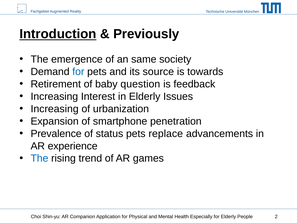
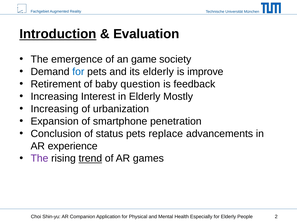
Previously: Previously -> Evaluation (146, 34)
same: same -> game (144, 59)
its source: source -> elderly (158, 72)
towards: towards -> improve (205, 72)
Issues: Issues -> Mostly (178, 96)
Prevalence: Prevalence -> Conclusion (56, 133)
The colour: blue -> purple (39, 158)
trend underline: none -> present (90, 158)
